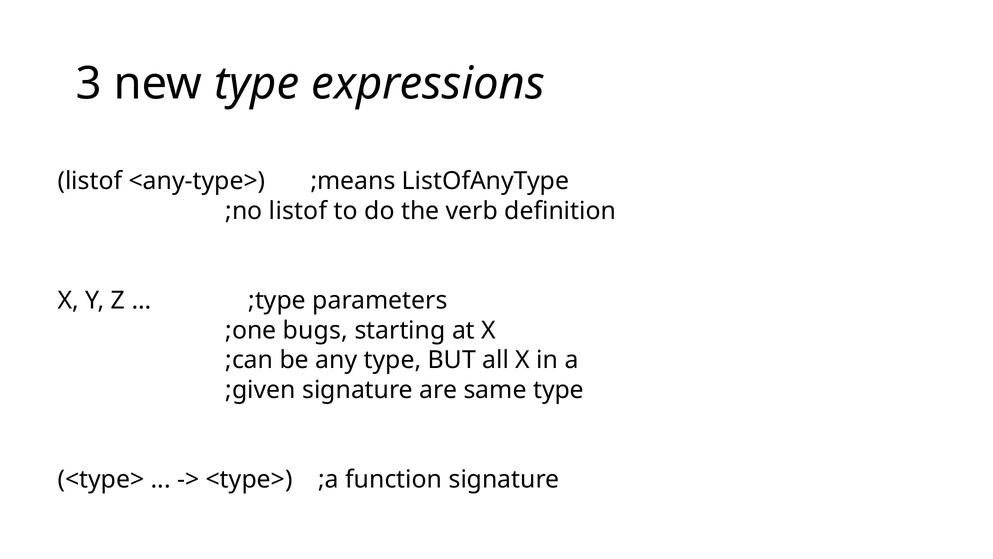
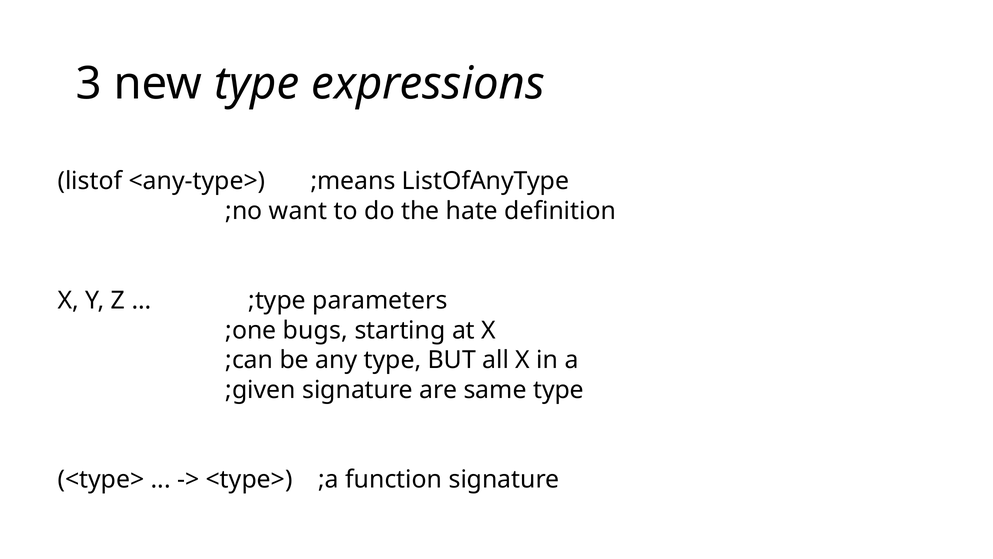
;no listof: listof -> want (298, 211)
verb: verb -> hate (472, 211)
